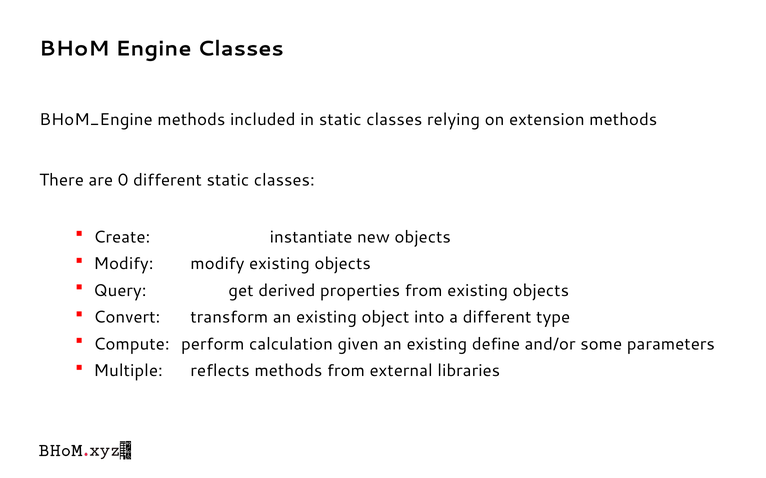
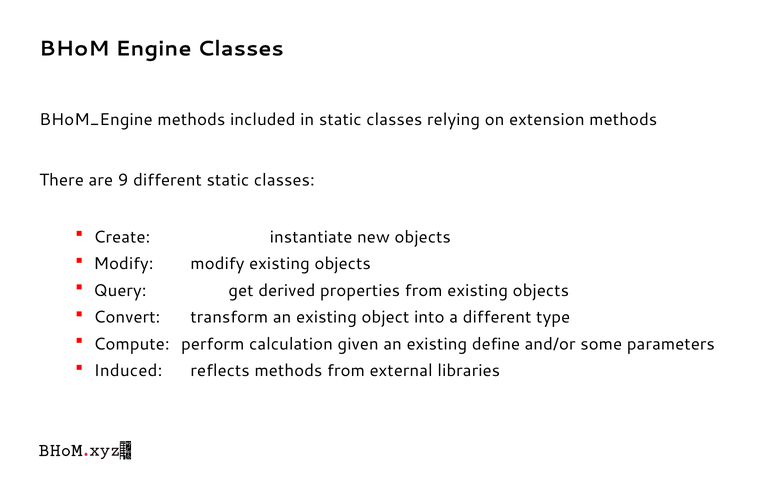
0: 0 -> 9 (123, 180)
Multiple: Multiple -> Induced (128, 371)
